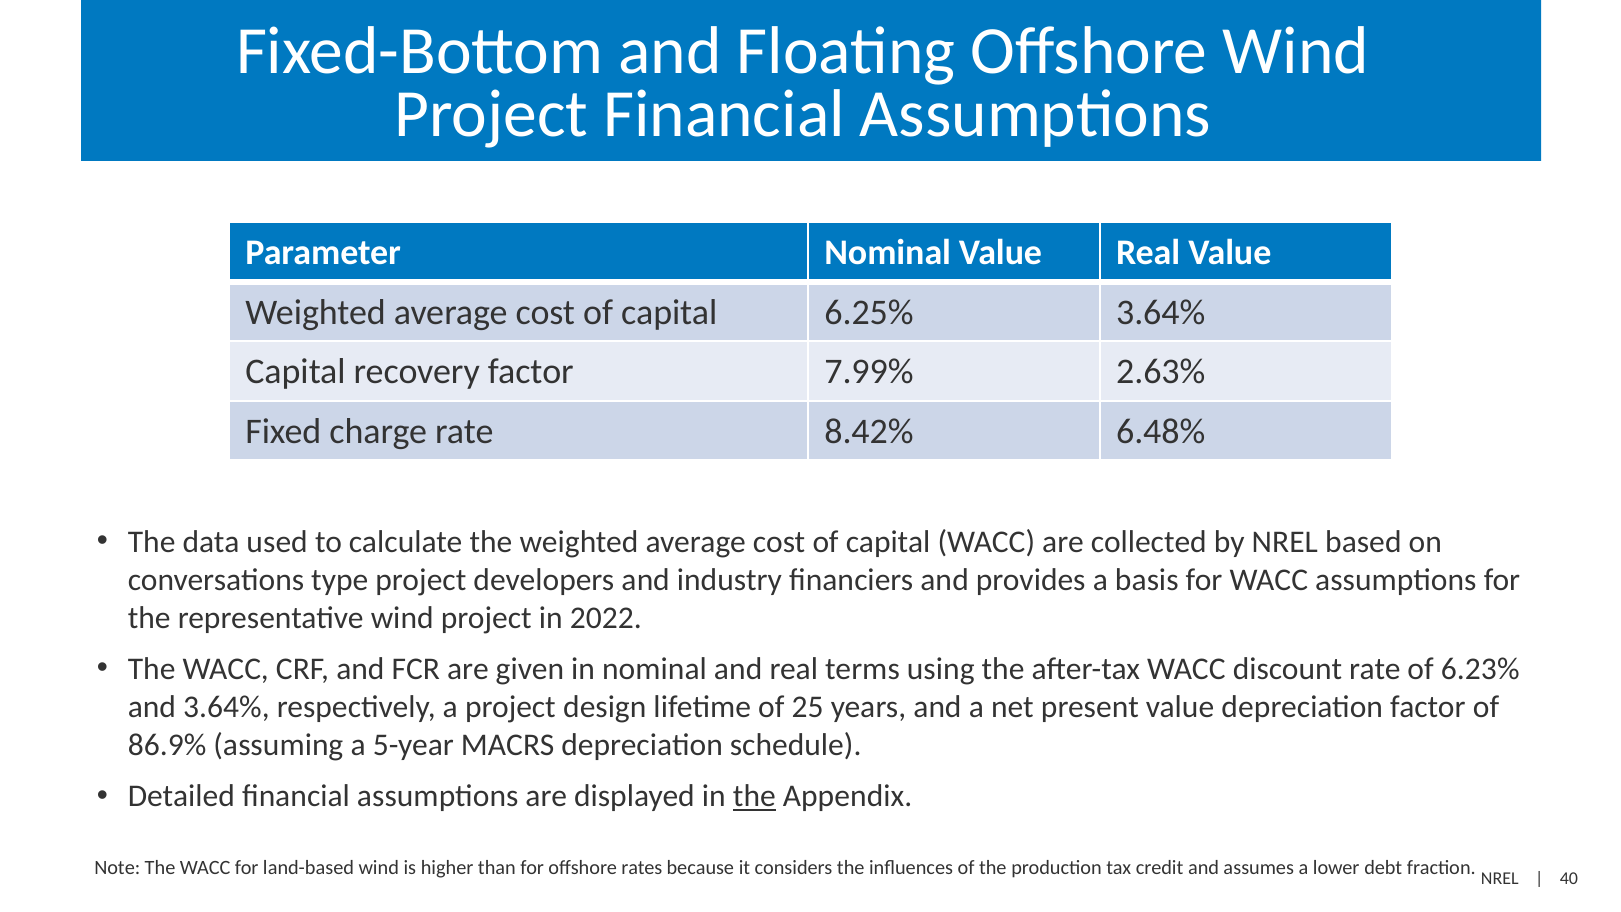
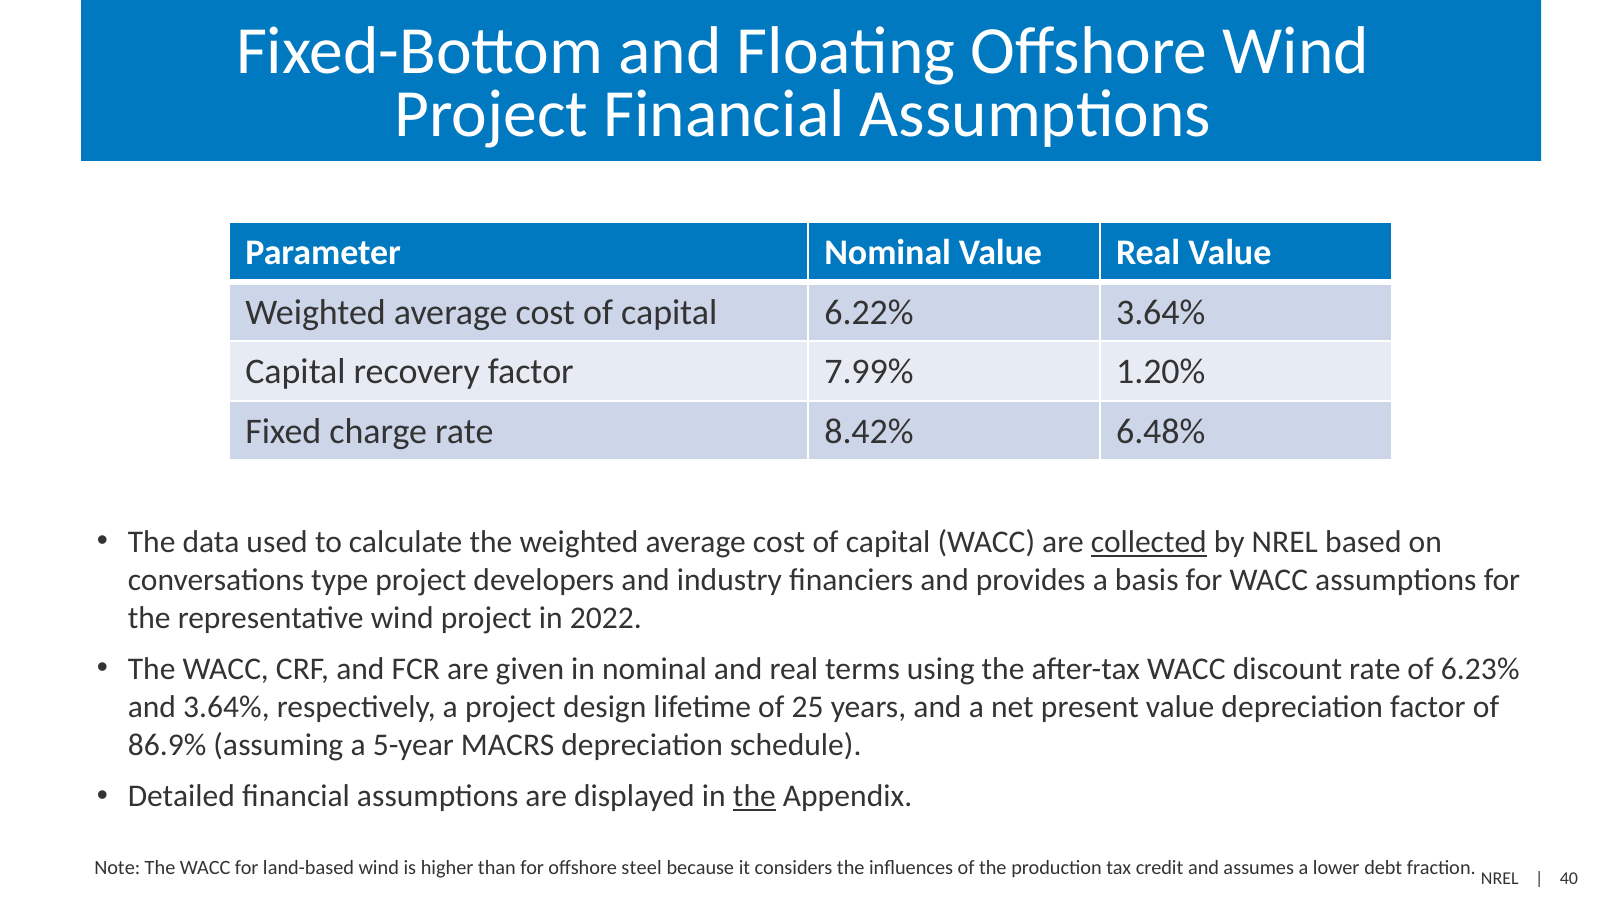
6.25%: 6.25% -> 6.22% (869, 312)
2.63%: 2.63% -> 1.20% (1161, 372)
collected underline: none -> present (1149, 542)
rates: rates -> steel (642, 868)
